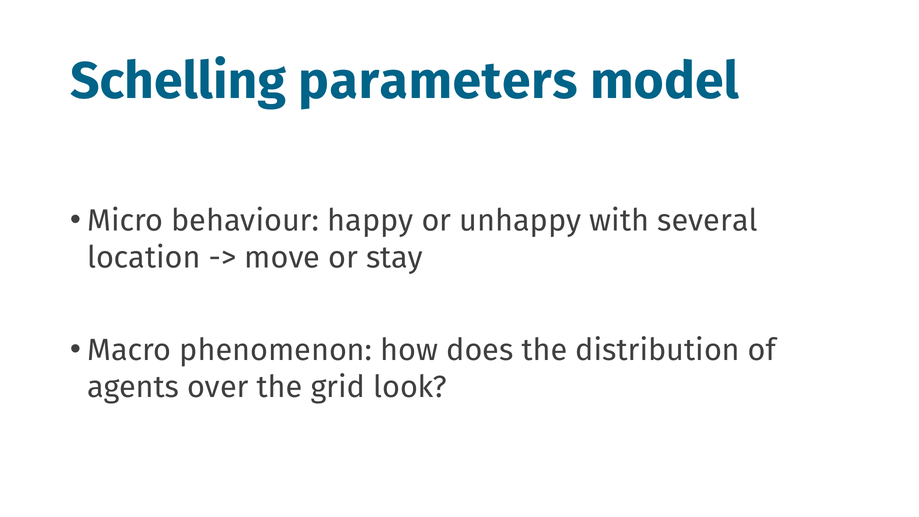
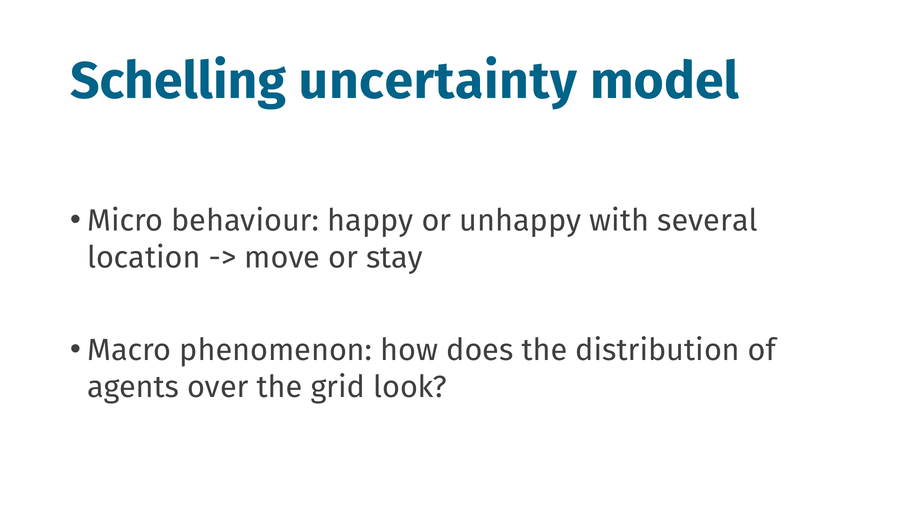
parameters: parameters -> uncertainty (438, 81)
